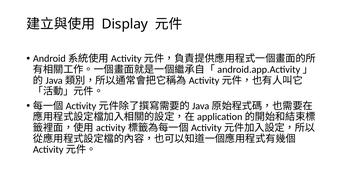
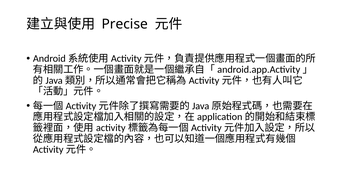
Display: Display -> Precise (125, 24)
